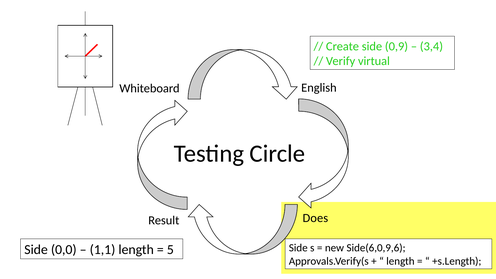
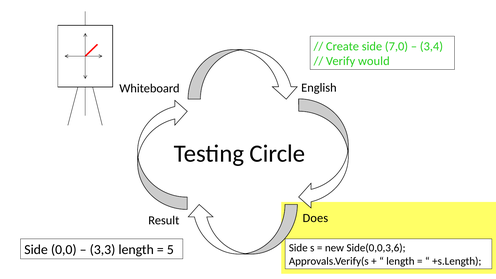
0,9: 0,9 -> 7,0 (396, 46)
virtual: virtual -> would (374, 61)
Side(6,0,9,6: Side(6,0,9,6 -> Side(0,0,3,6 (376, 248)
1,1: 1,1 -> 3,3 (103, 250)
